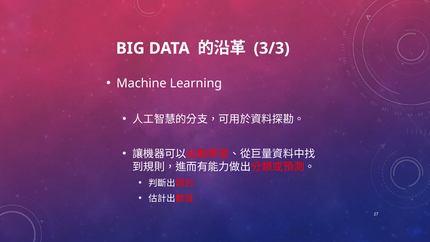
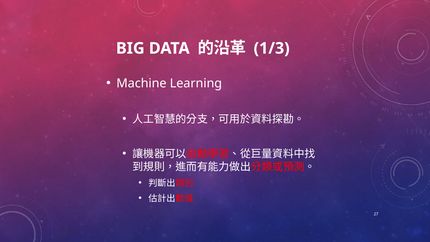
3/3: 3/3 -> 1/3 (272, 48)
